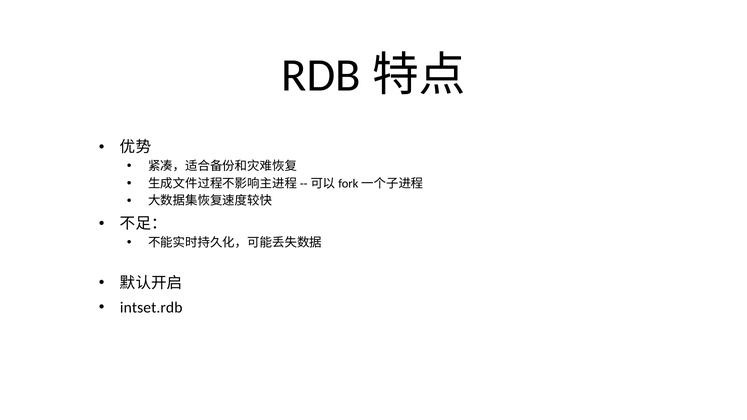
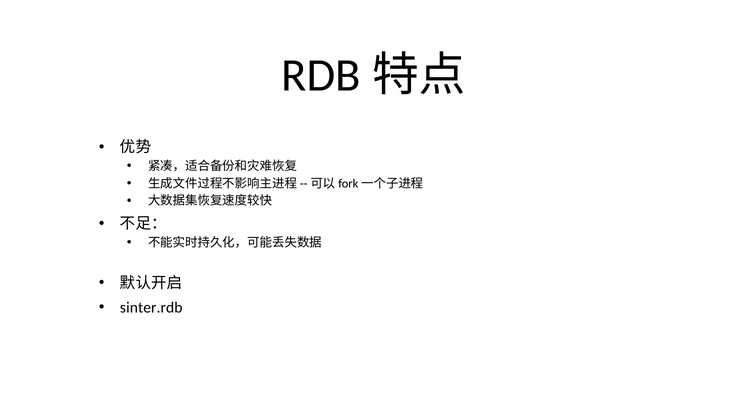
intset.rdb: intset.rdb -> sinter.rdb (151, 308)
